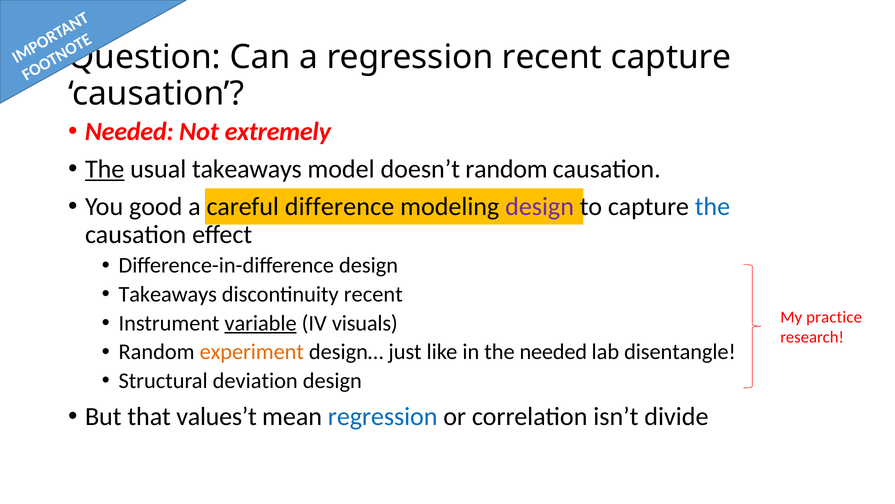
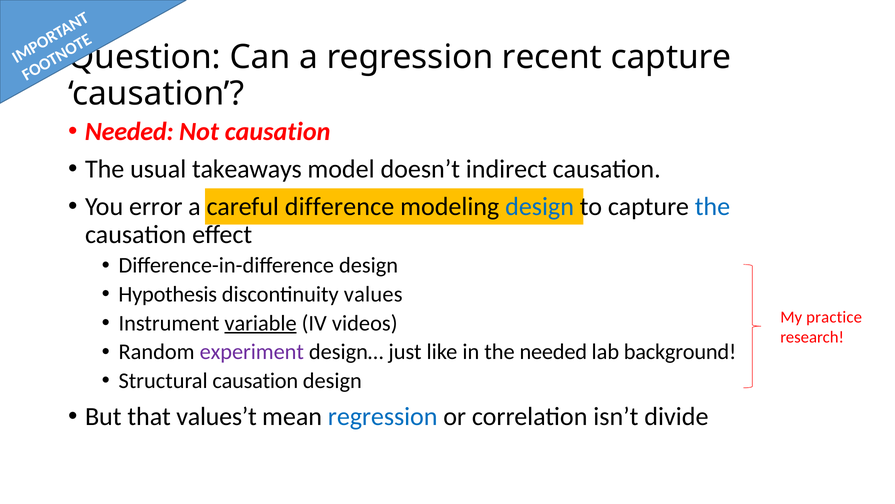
Not extremely: extremely -> causation (278, 131)
The underline: present -> none (105, 169)
doesn’t random: random -> indirect (506, 169)
good: good -> error (156, 206)
design colour: purple -> blue (540, 206)
Takeaways: Takeaways -> Hypothesis (168, 294)
discontinuity recent: recent -> values (373, 294)
visuals: visuals -> videos (365, 323)
experiment colour: orange -> purple (252, 352)
disentangle: disentangle -> background (680, 352)
Structural deviation: deviation -> causation (255, 381)
